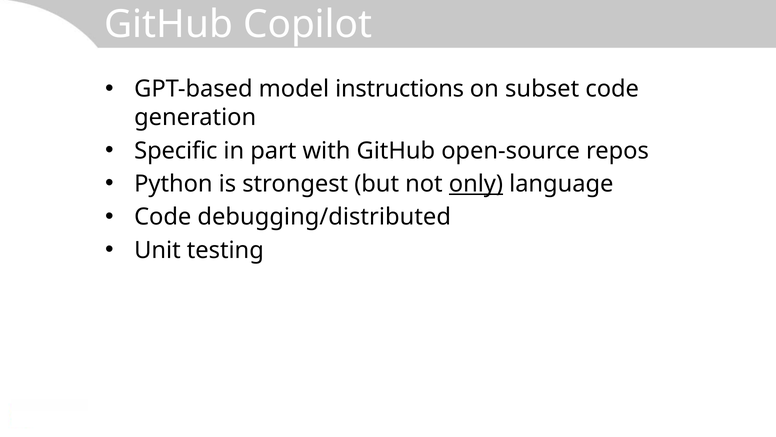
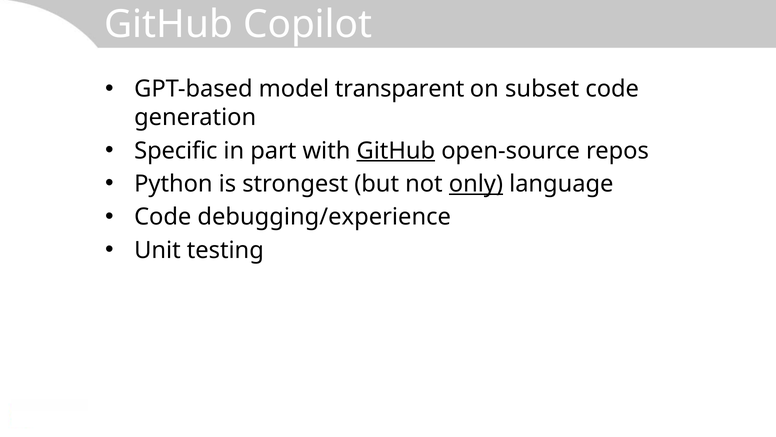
instructions: instructions -> transparent (400, 89)
GitHub underline: none -> present (396, 151)
debugging/distributed: debugging/distributed -> debugging/experience (324, 217)
